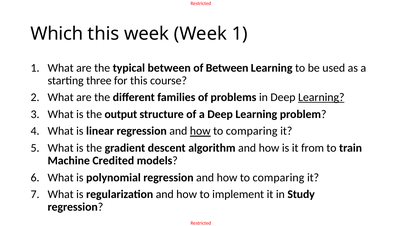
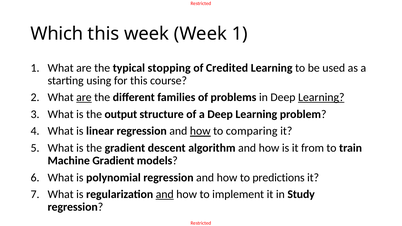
typical between: between -> stopping (169, 68)
of Between: Between -> Credited (227, 68)
three: three -> using (99, 81)
are underline: none -> present (84, 97)
Machine Credited: Credited -> Gradient (113, 161)
comparing: comparing -> predictions (279, 178)
and underline: none -> present (165, 194)
